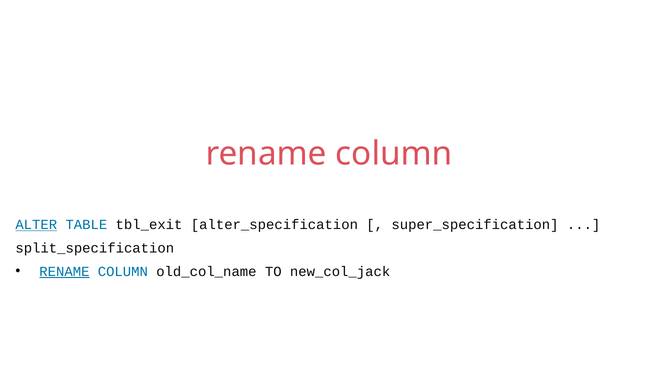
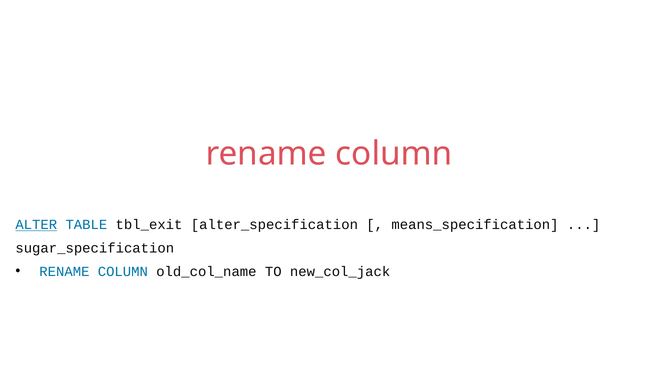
super_specification: super_specification -> means_specification (475, 225)
split_specification: split_specification -> sugar_specification (95, 248)
RENAME underline: present -> none (64, 272)
